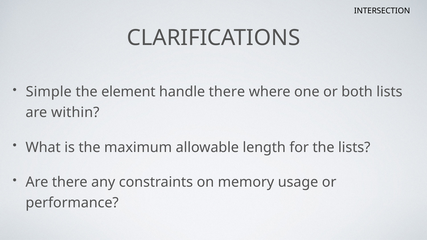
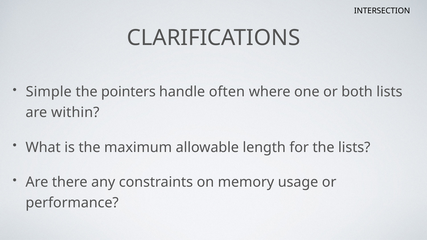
element: element -> pointers (128, 92)
handle there: there -> often (227, 92)
